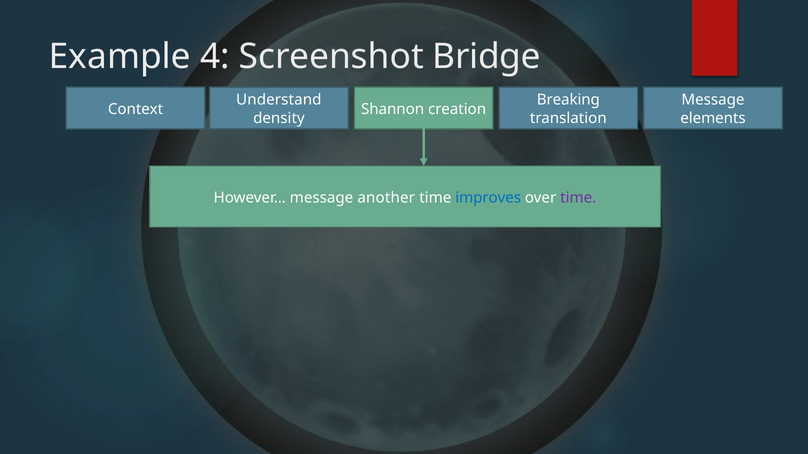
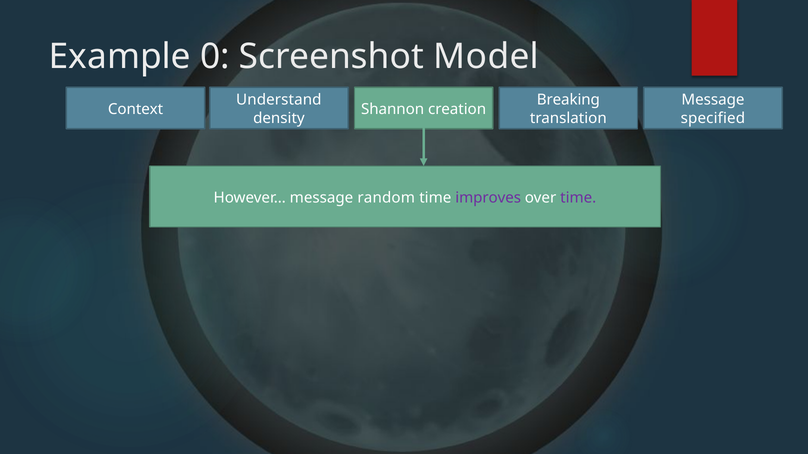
4: 4 -> 0 (215, 57)
Bridge: Bridge -> Model (486, 57)
elements: elements -> specified (713, 118)
another: another -> random (386, 198)
improves colour: blue -> purple (488, 198)
